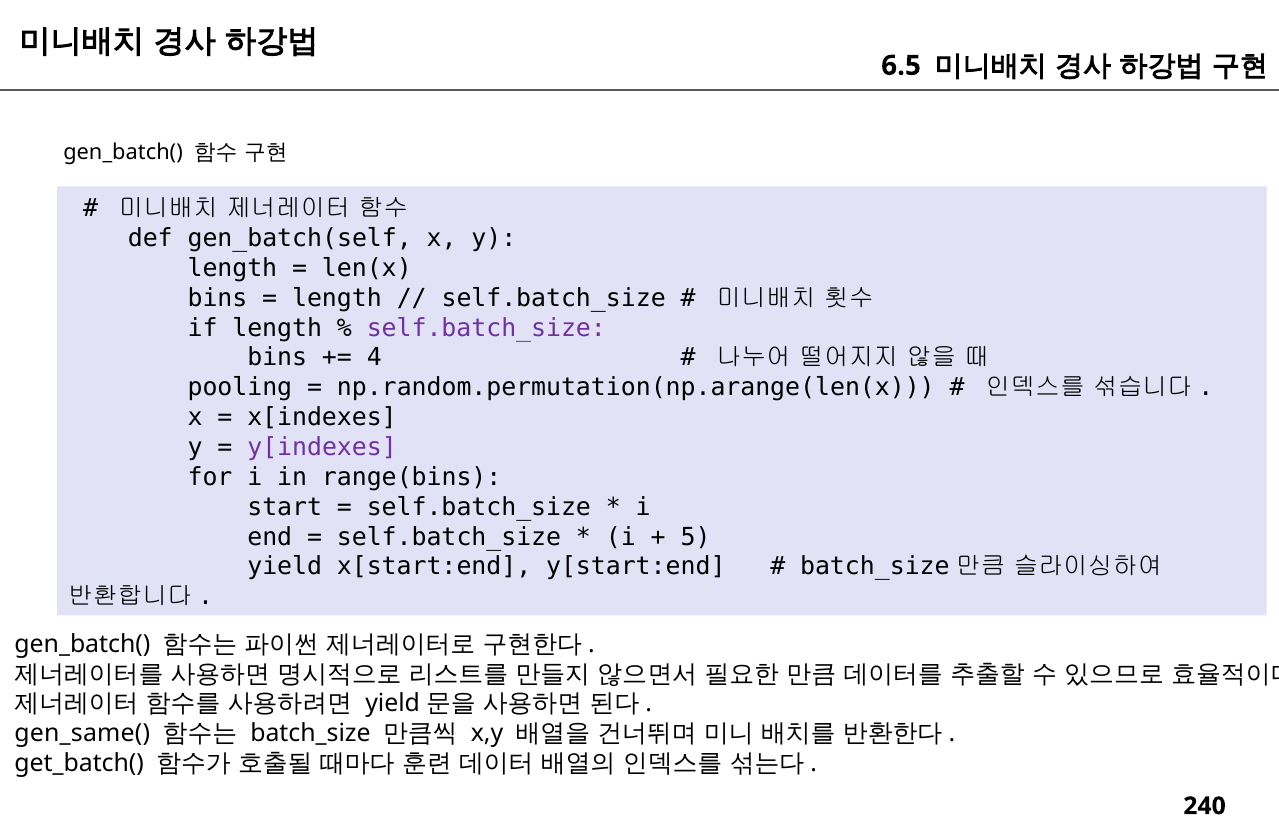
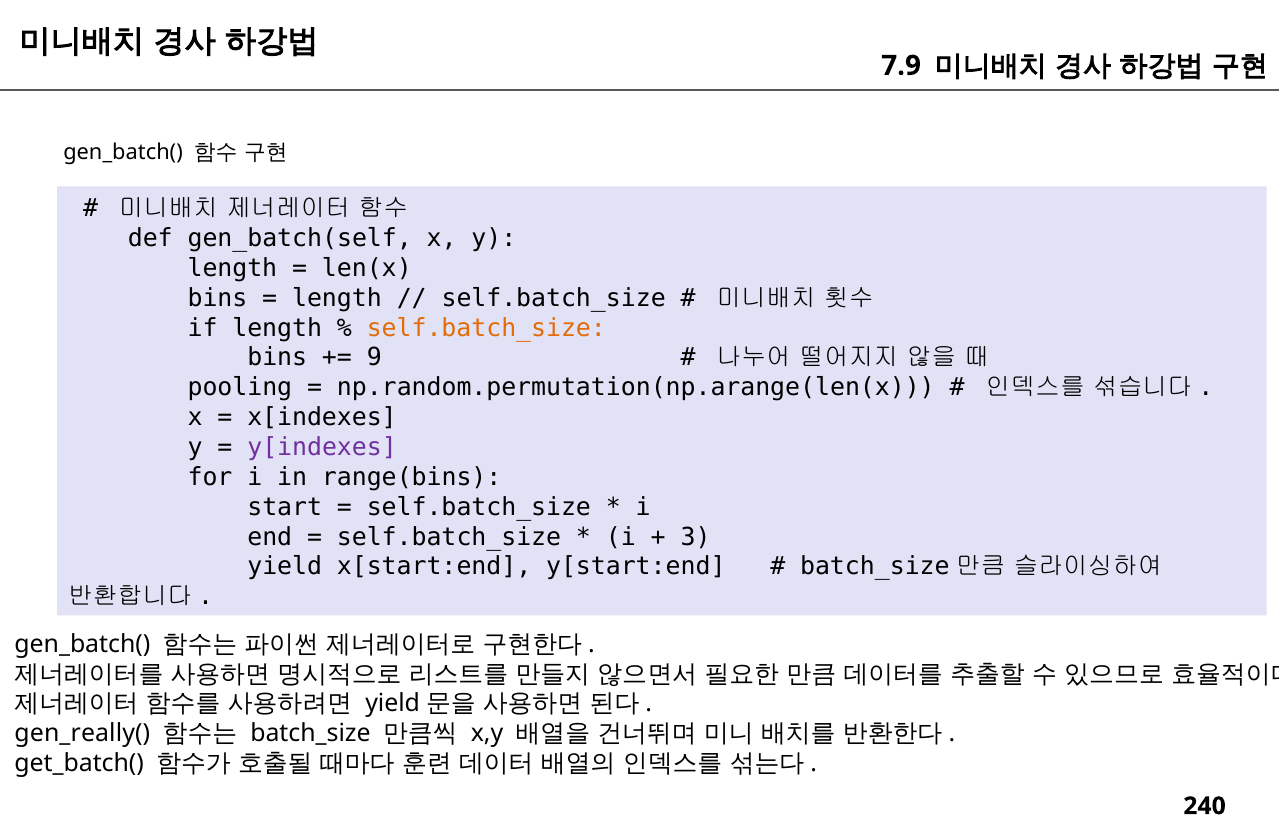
6.5: 6.5 -> 7.9 (901, 66)
self.batch_size colour: purple -> orange (486, 328)
4: 4 -> 9 (374, 358)
5: 5 -> 3 (696, 537)
gen_same(: gen_same( -> gen_really( (82, 734)
